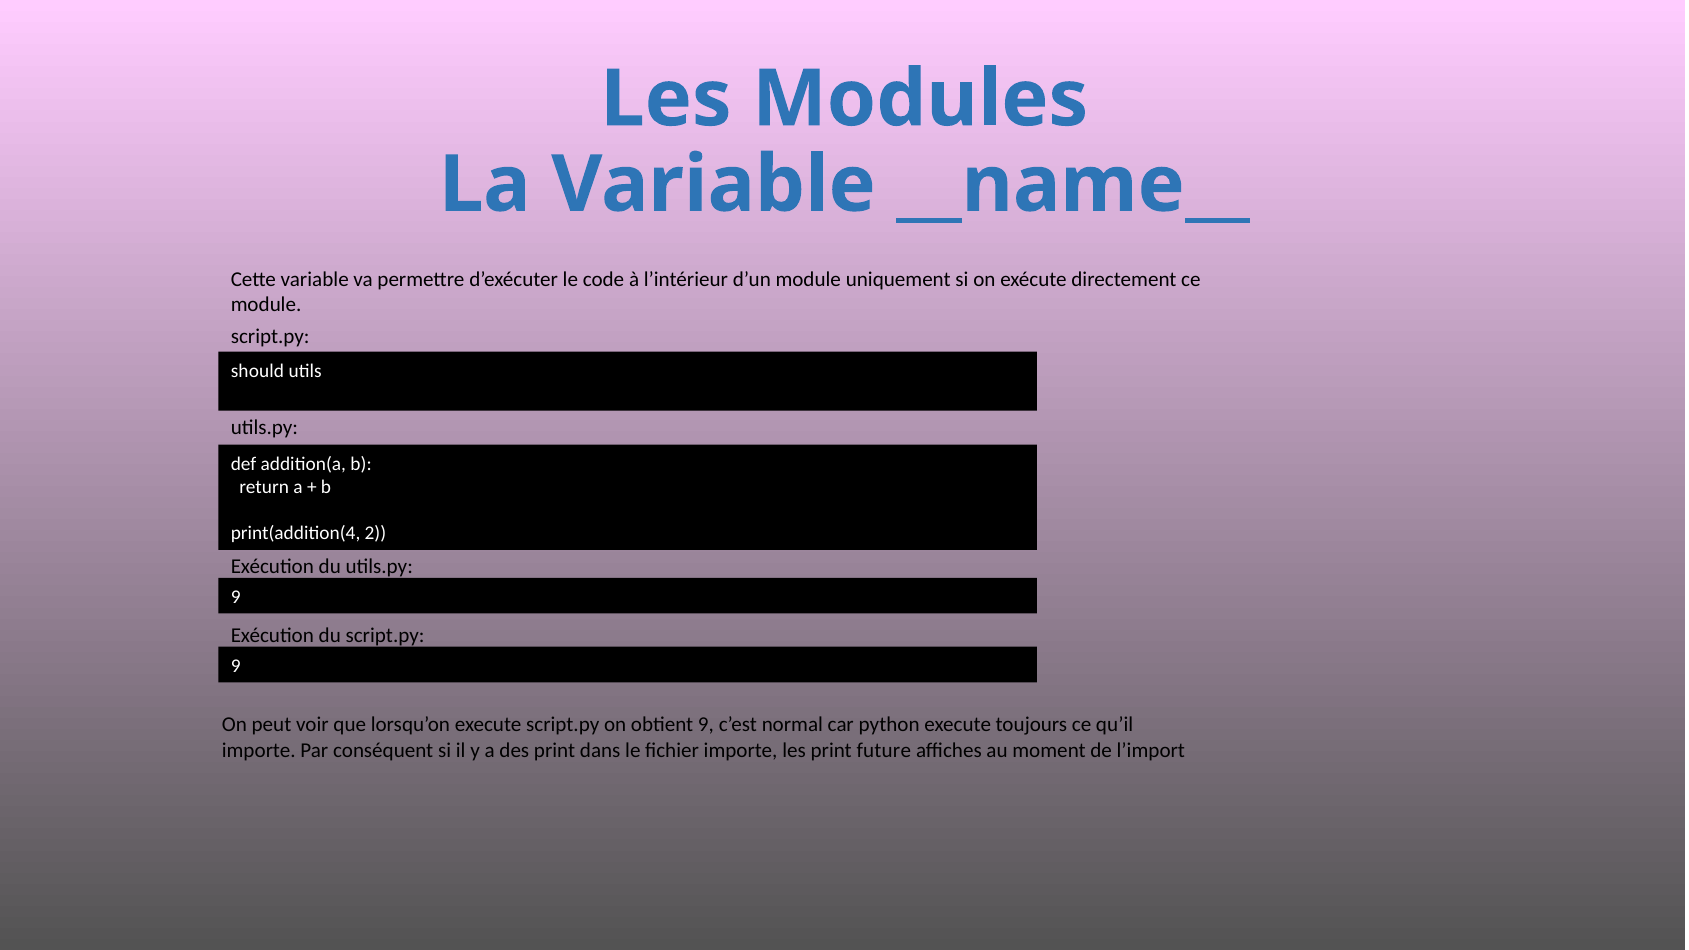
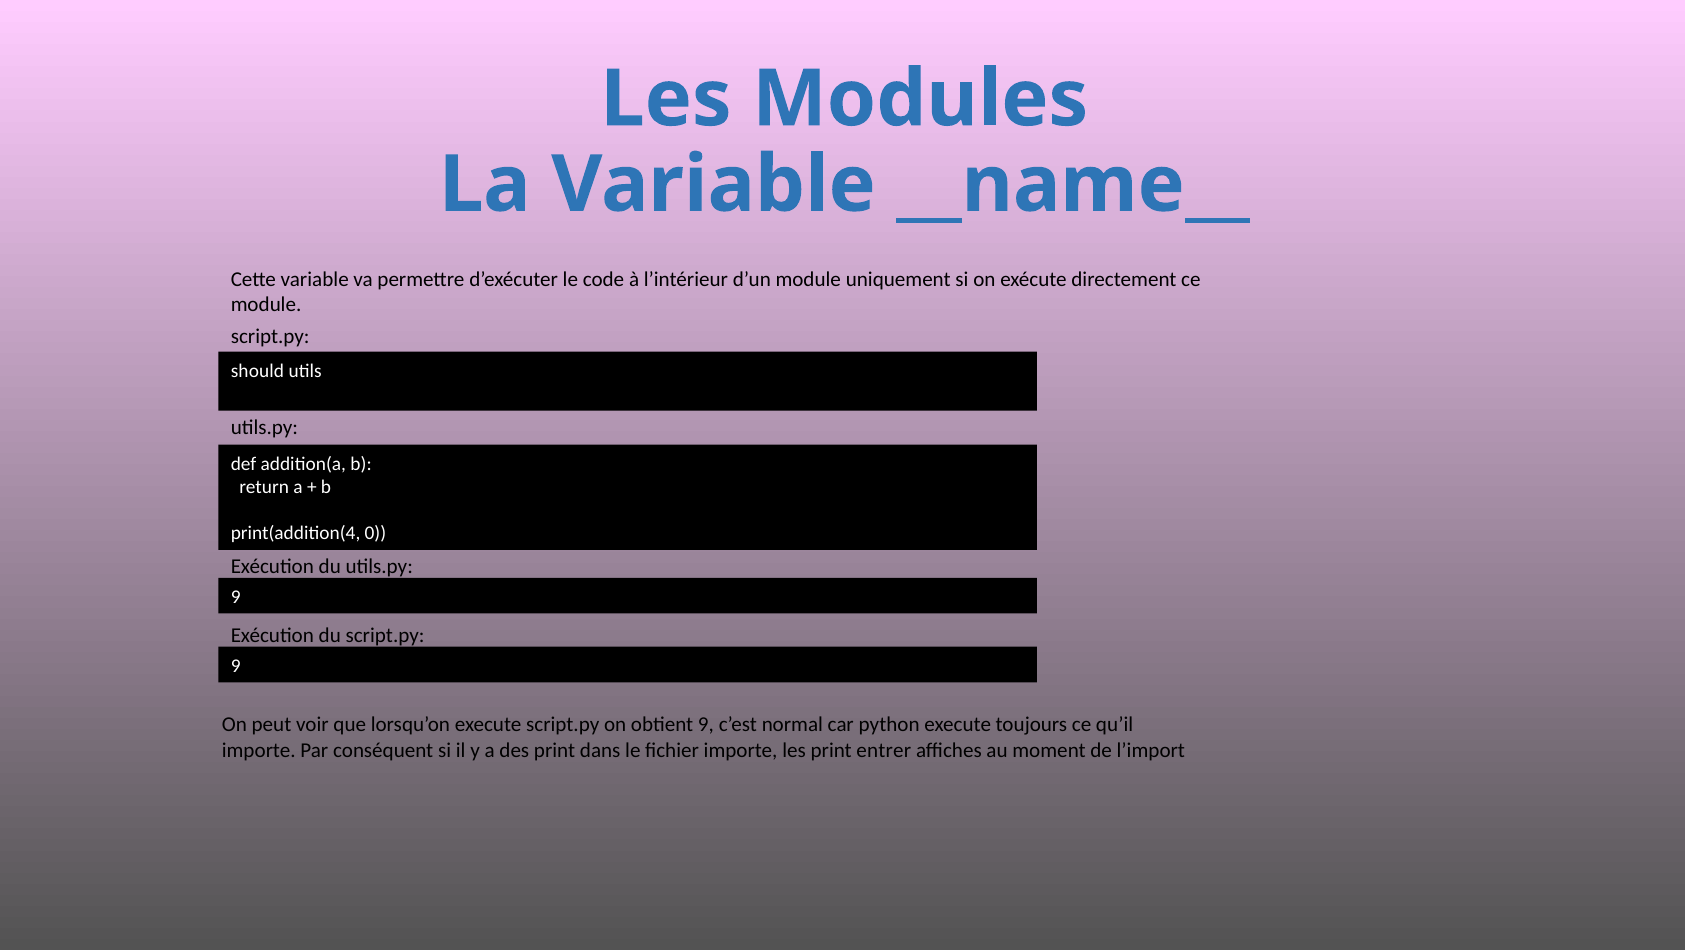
2: 2 -> 0 (375, 534)
future: future -> entrer (884, 750)
